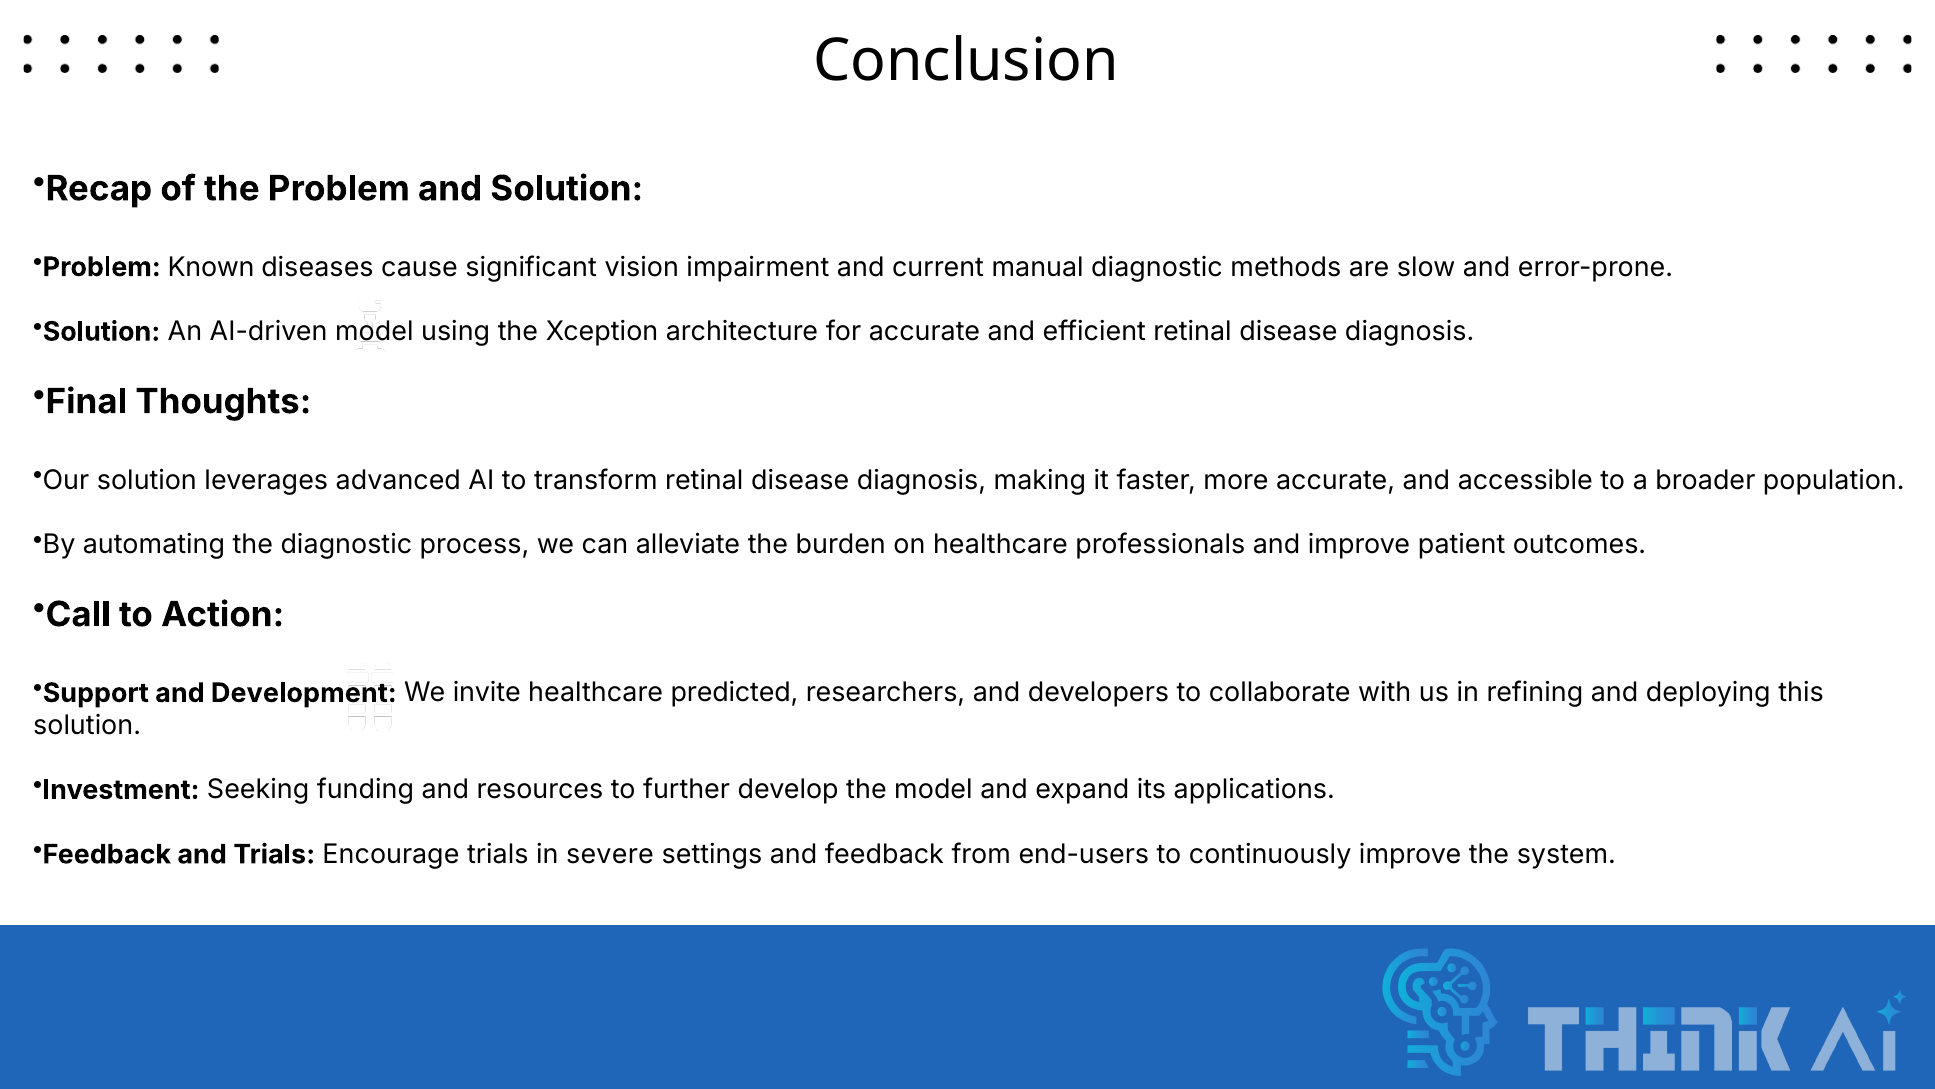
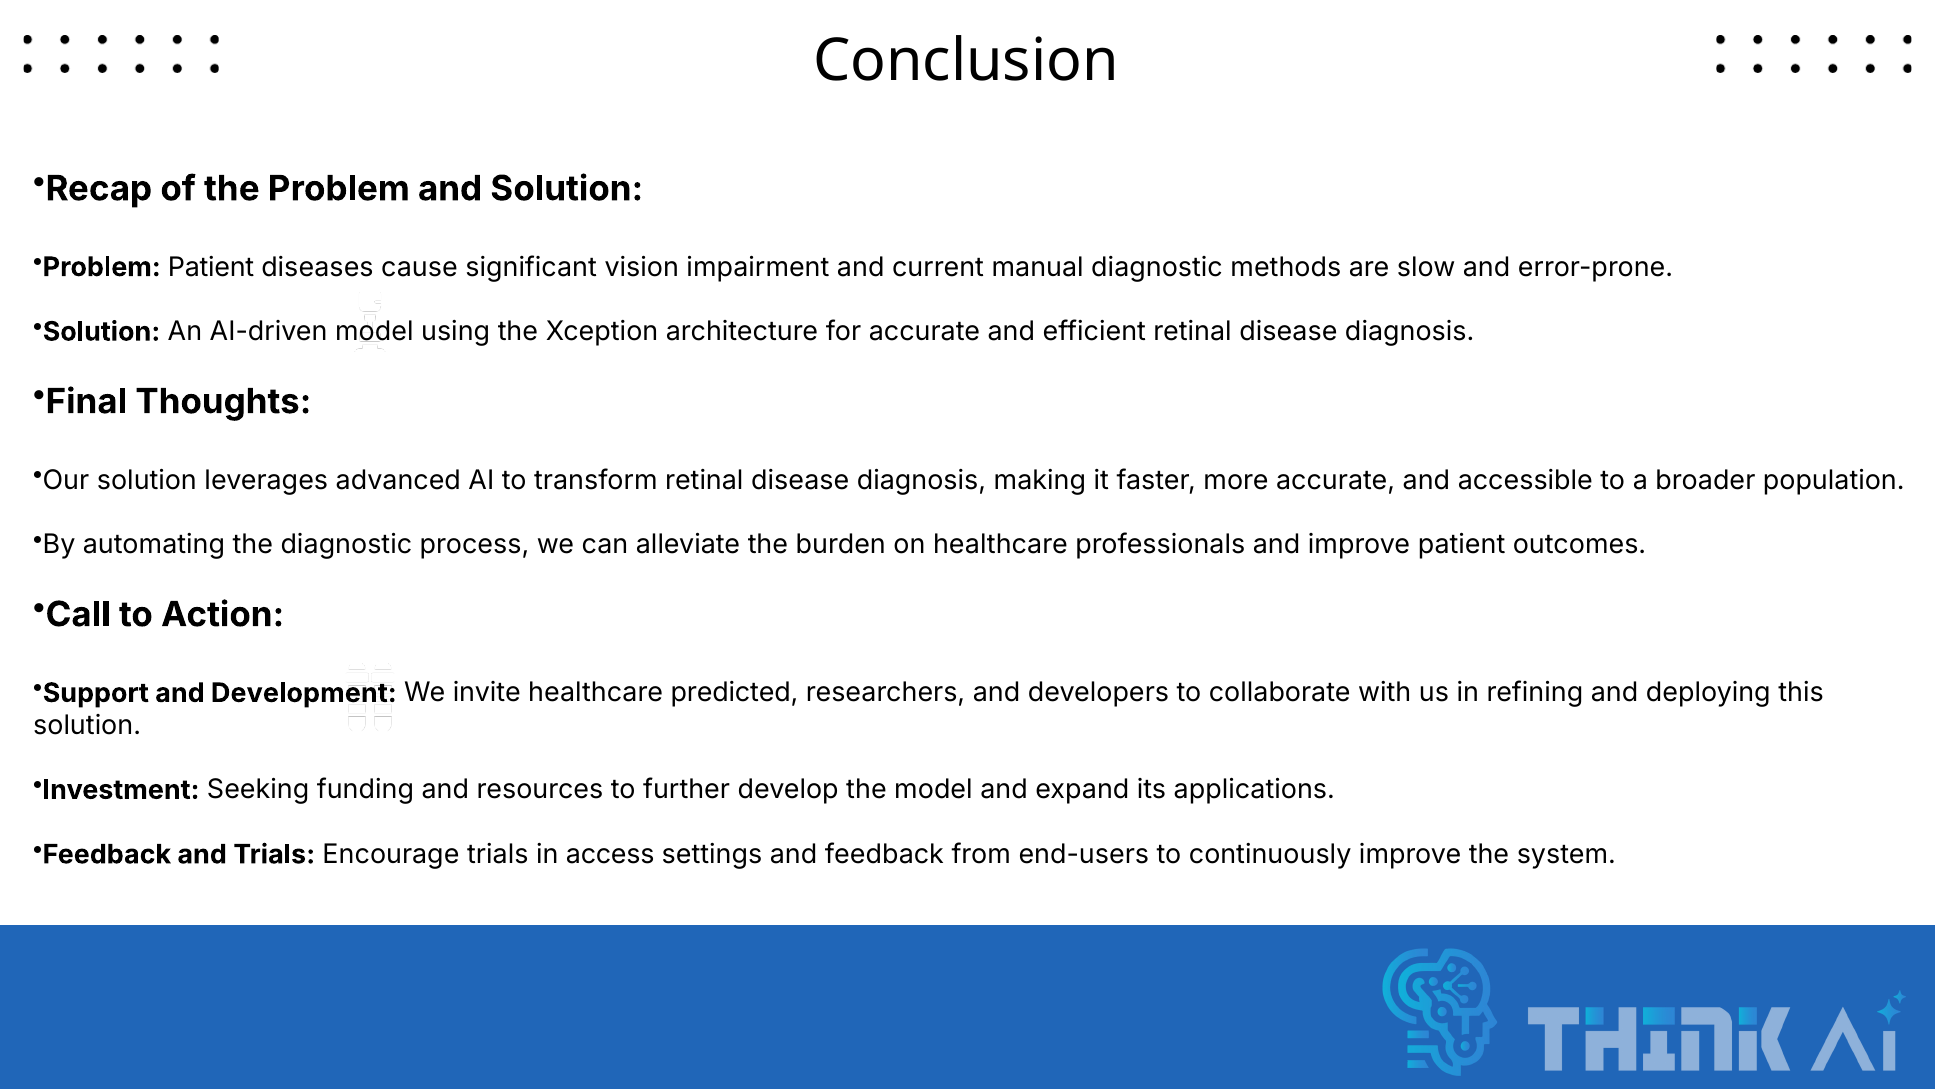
Problem Known: Known -> Patient (211, 267)
severe: severe -> access (610, 854)
